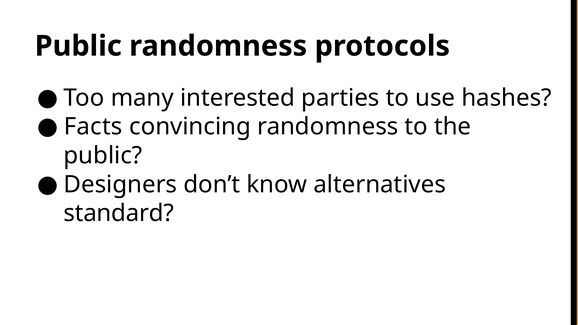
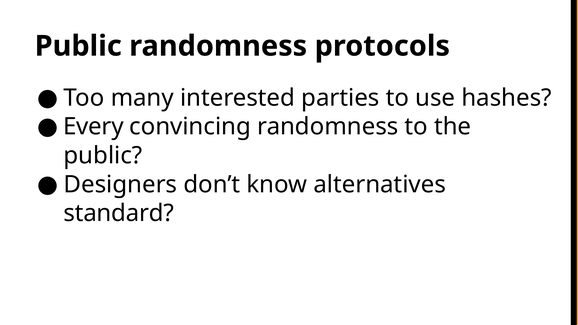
Facts: Facts -> Every (93, 127)
